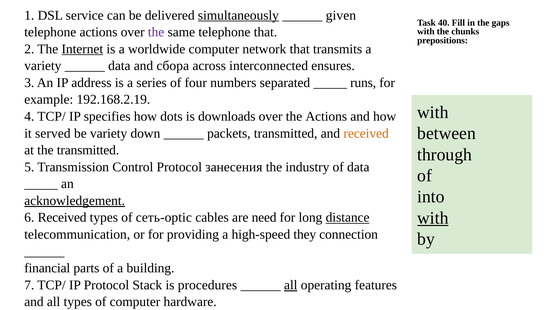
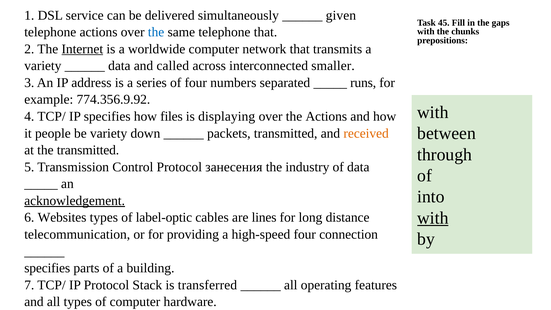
simultaneously underline: present -> none (238, 15)
40: 40 -> 45 (444, 23)
the colour: purple -> blue (156, 32)
сбора: сбора -> called (173, 66)
ensures: ensures -> smaller (333, 66)
192.168.2.19: 192.168.2.19 -> 774.356.9.92 (113, 100)
dots: dots -> files (172, 116)
downloads: downloads -> displaying (227, 116)
served: served -> people (53, 133)
6 Received: Received -> Websites (62, 218)
сеть-optic: сеть-optic -> label-optic (164, 218)
need: need -> lines (264, 218)
distance underline: present -> none (348, 218)
high-speed they: they -> four (305, 234)
financial: financial -> specifies (47, 268)
procedures: procedures -> transferred (207, 285)
all underline: present -> none (291, 285)
